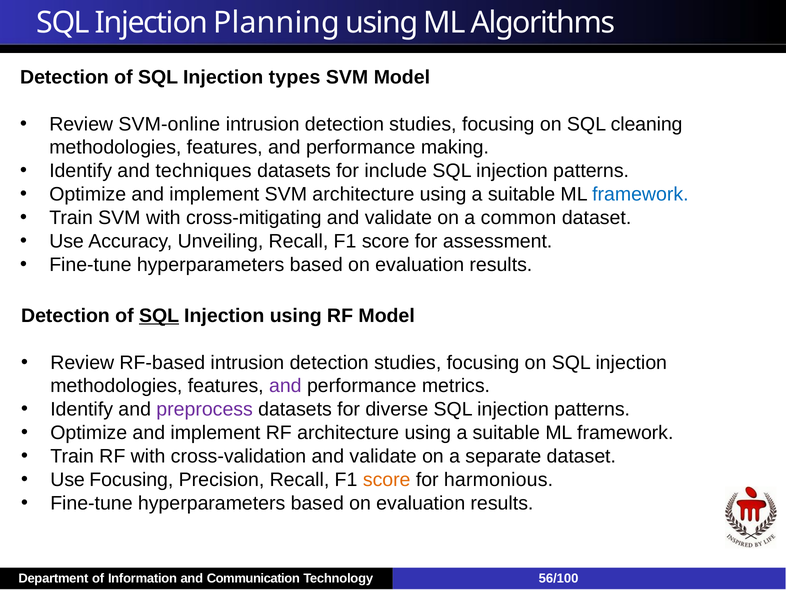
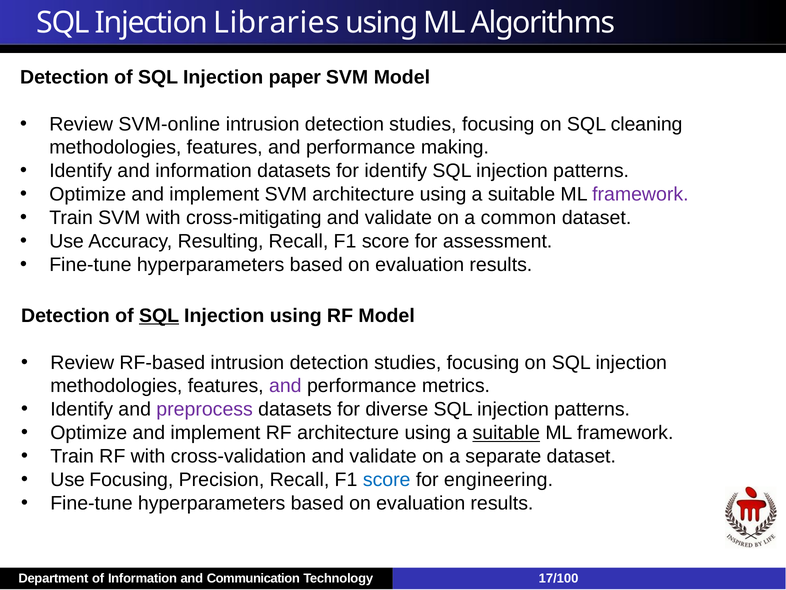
Planning: Planning -> Libraries (277, 23)
types: types -> paper (295, 77)
and techniques: techniques -> information (204, 171)
for include: include -> identify (396, 171)
framework colour: blue -> purple (640, 194)
Unveiling: Unveiling -> Resulting (221, 241)
suitable underline: none -> present (506, 433)
score colour: orange -> blue (387, 480)
harmonious: harmonious -> engineering (499, 480)
56/100: 56/100 -> 17/100 (559, 578)
